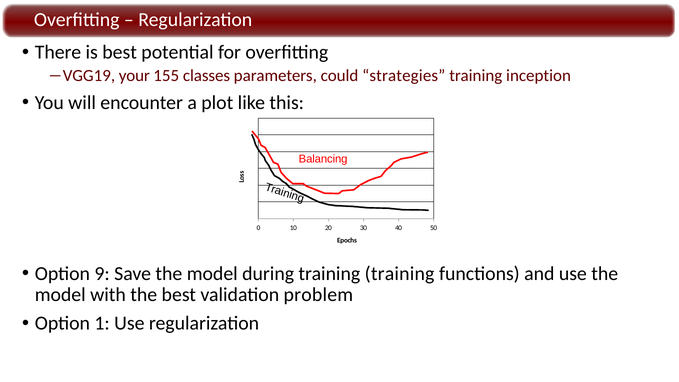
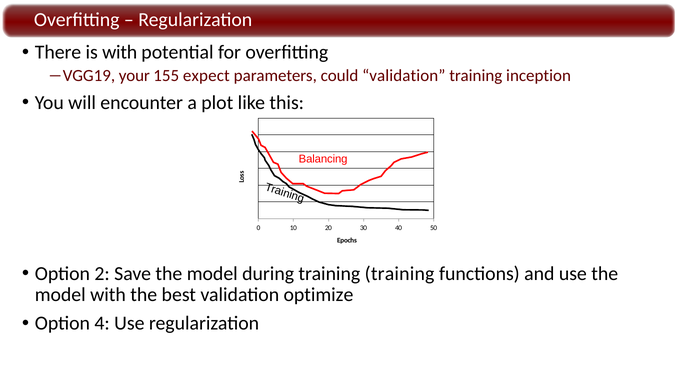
is best: best -> with (120, 52)
classes: classes -> expect (206, 76)
could strategies: strategies -> validation (404, 76)
9: 9 -> 2 (102, 274)
problem: problem -> optimize (318, 295)
1: 1 -> 4 (102, 323)
